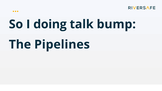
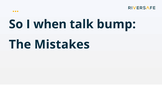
doing: doing -> when (50, 24)
Pipelines: Pipelines -> Mistakes (62, 45)
